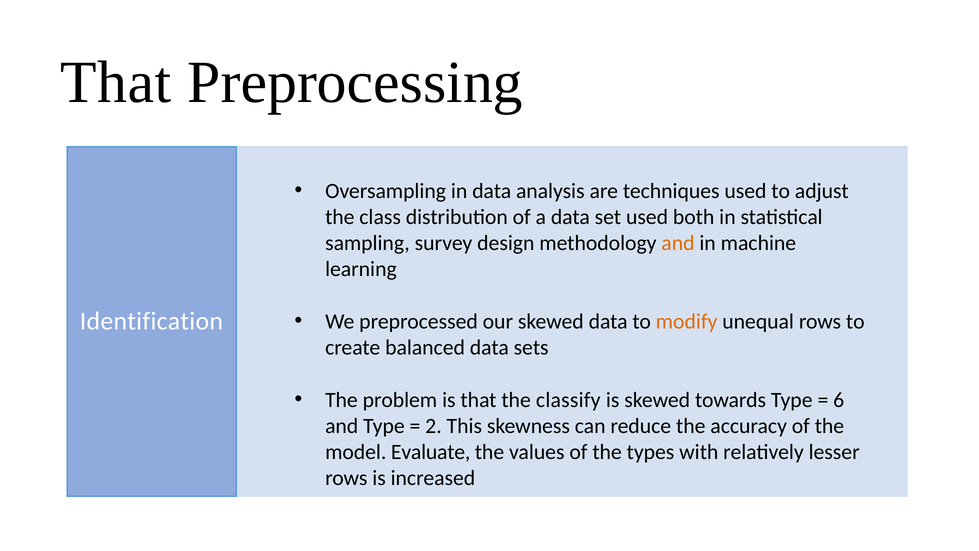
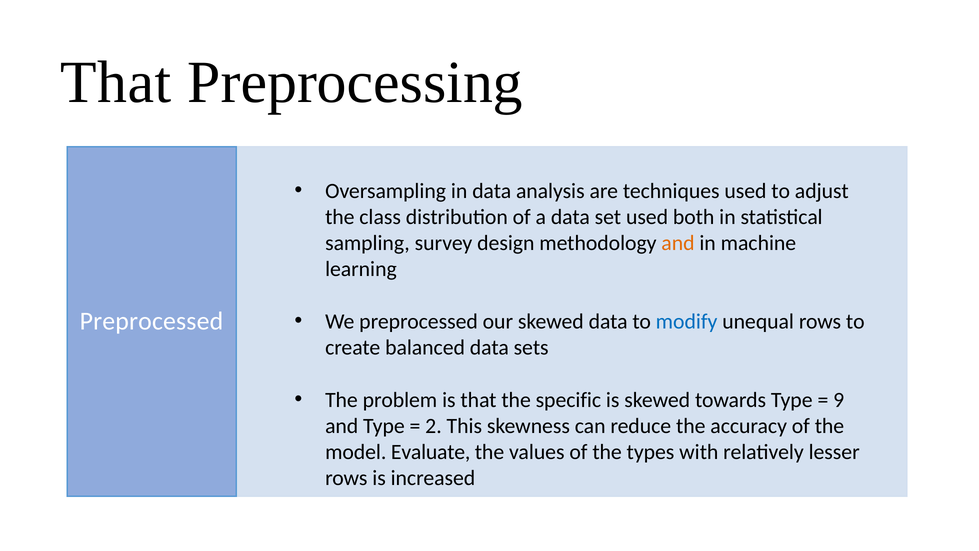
modify colour: orange -> blue (687, 321)
Identification: Identification -> Preprocessed (151, 321)
classify: classify -> specific (568, 400)
6: 6 -> 9 (839, 400)
